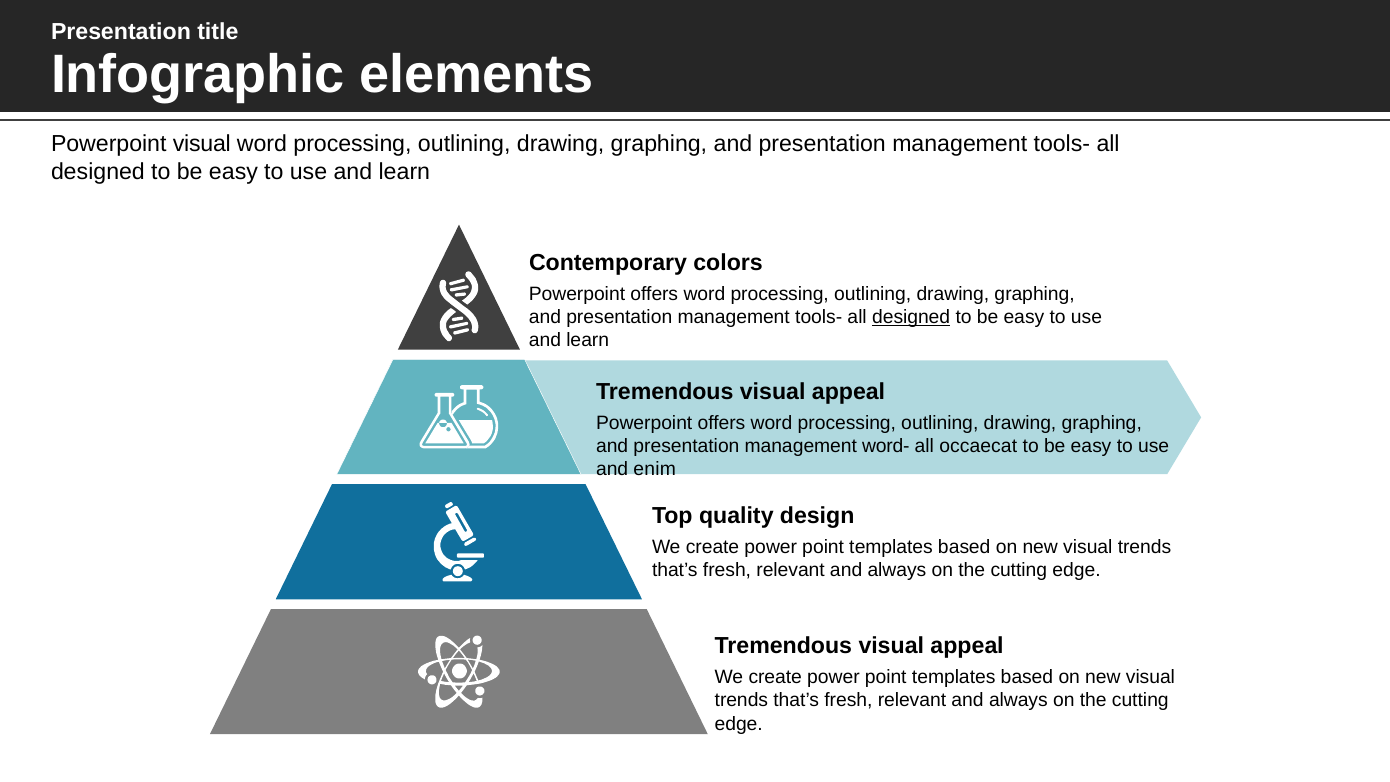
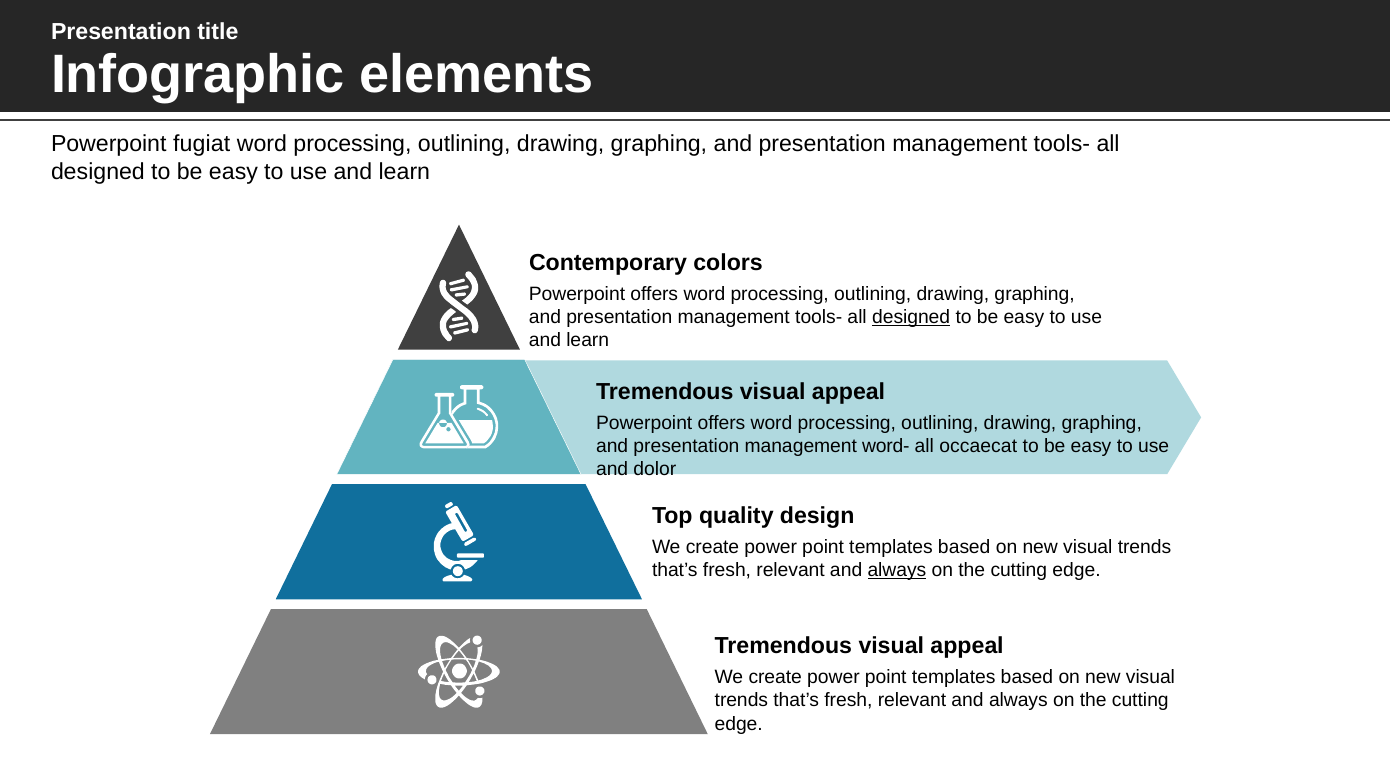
Powerpoint visual: visual -> fugiat (202, 144)
enim: enim -> dolor (655, 469)
always underline: none -> present (897, 570)
